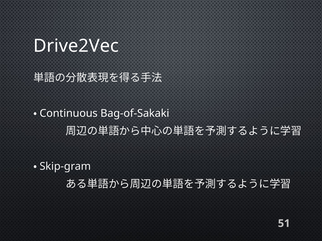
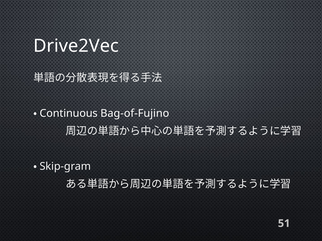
Bag-of-Sakaki: Bag-of-Sakaki -> Bag-of-Fujino (135, 114)
